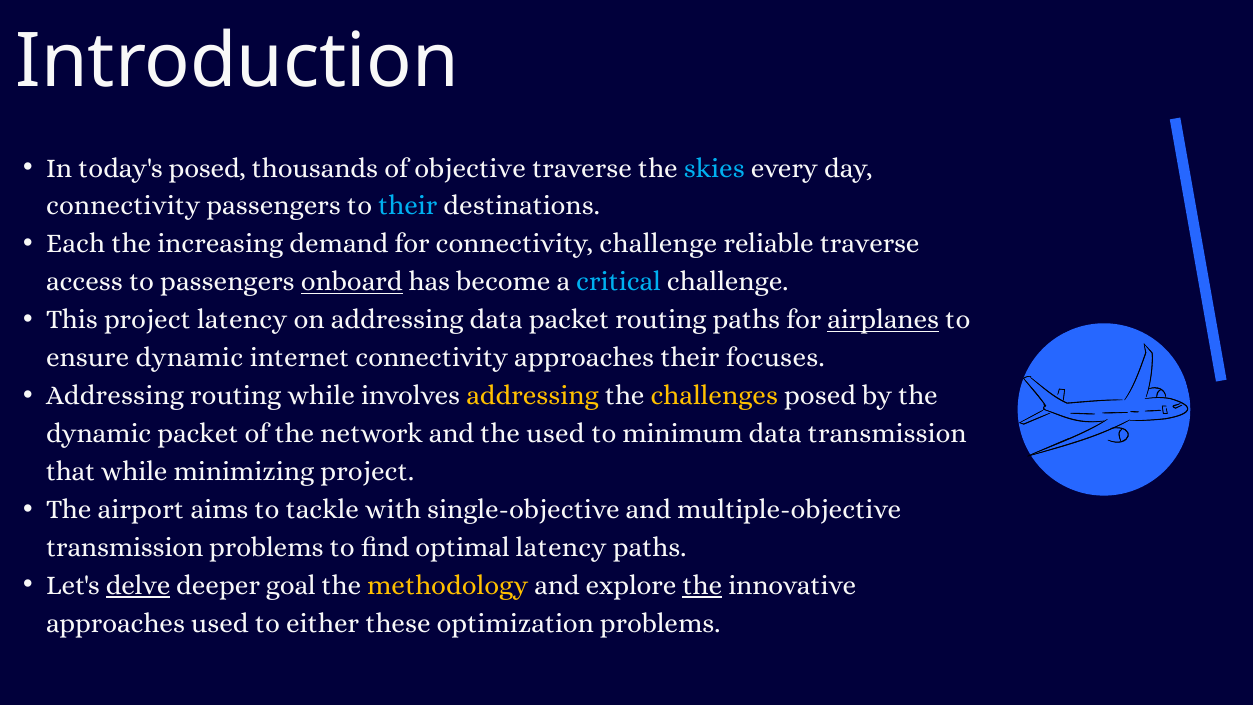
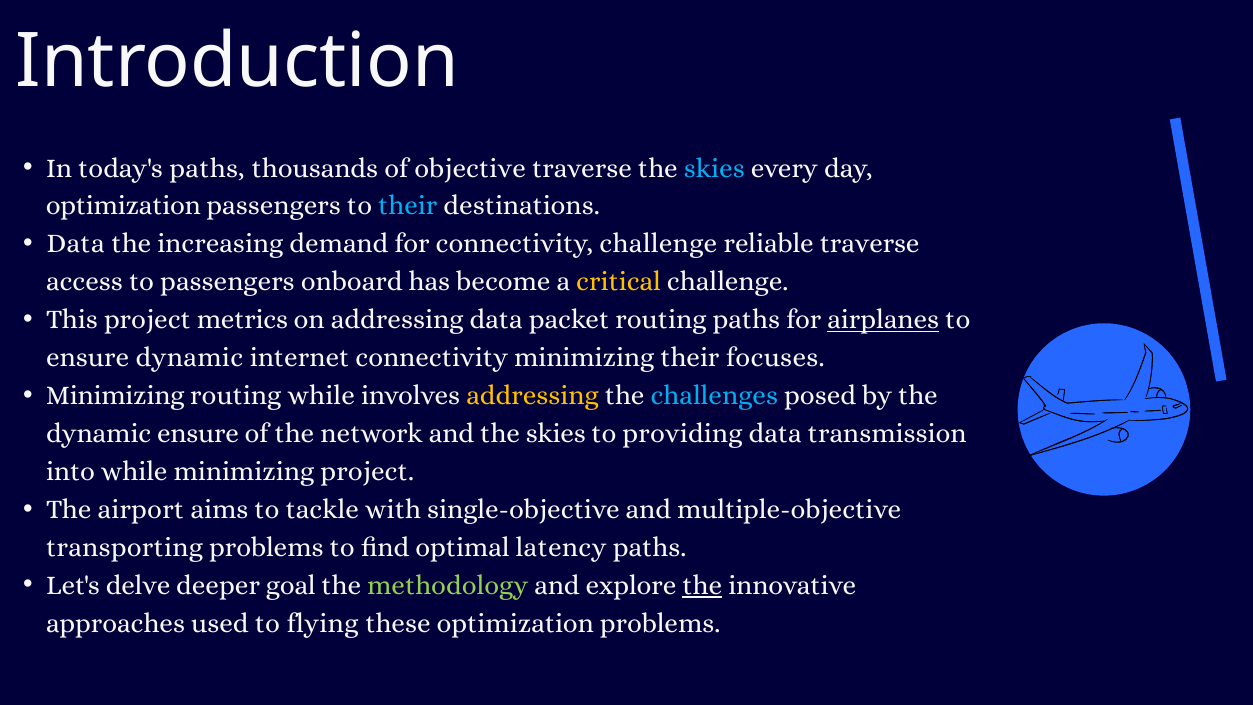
today's posed: posed -> paths (207, 168)
connectivity: connectivity -> optimization (123, 206)
Each: Each -> Data (76, 244)
onboard underline: present -> none (352, 282)
critical colour: light blue -> yellow (619, 282)
project latency: latency -> metrics (242, 320)
connectivity approaches: approaches -> minimizing (584, 358)
Addressing: Addressing -> Minimizing (115, 396)
challenges colour: yellow -> light blue (714, 396)
dynamic packet: packet -> ensure (198, 434)
and the used: used -> skies (556, 434)
minimum: minimum -> providing (683, 434)
that: that -> into (71, 471)
transmission: transmission -> transporting (125, 547)
delve underline: present -> none (138, 585)
methodology colour: yellow -> light green (448, 585)
either: either -> flying (323, 623)
